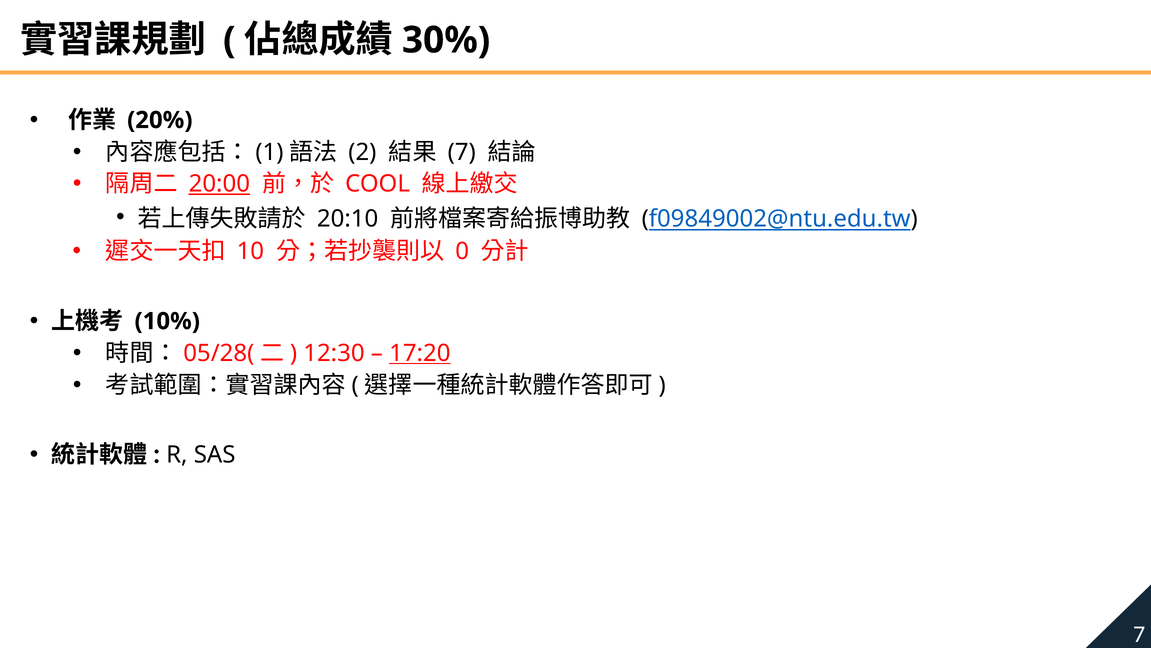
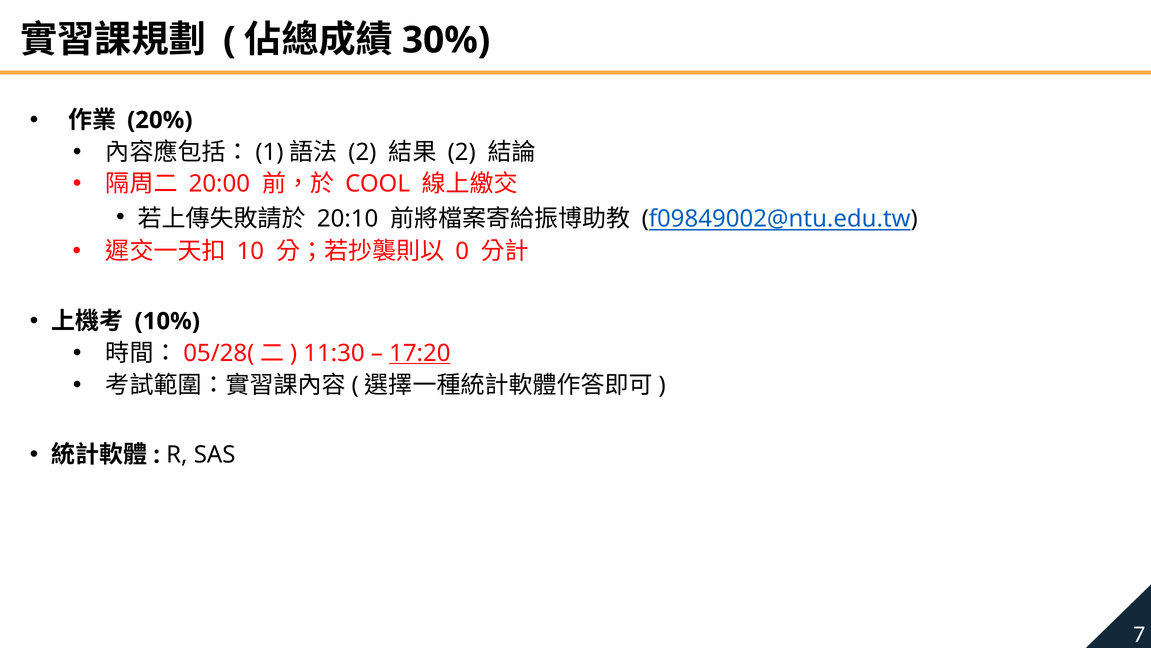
7: 7 -> 2 (462, 152)
20:00 underline: present -> none (219, 184)
12:30: 12:30 -> 11:30 (334, 353)
